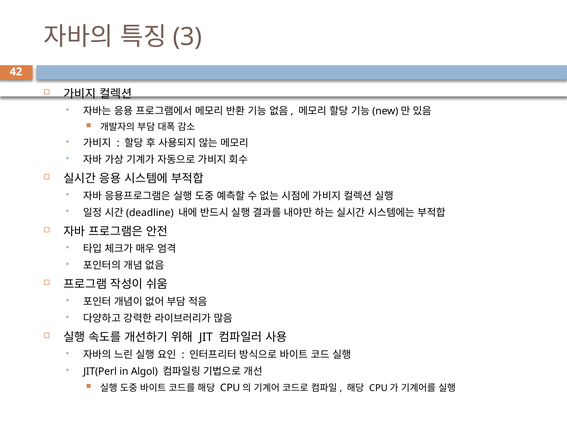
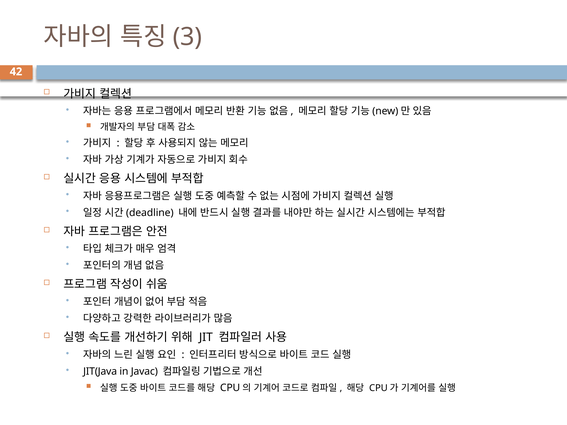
JIT(Perl: JIT(Perl -> JIT(Java (100, 372)
Algol: Algol -> Javac (144, 372)
